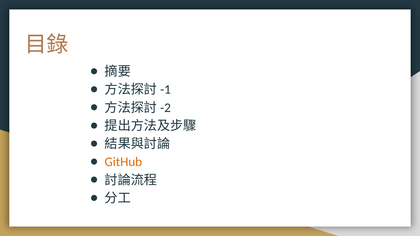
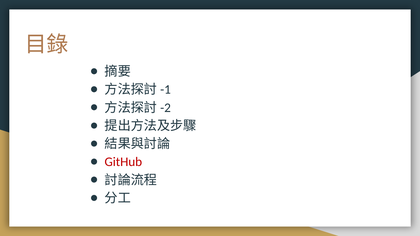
GitHub colour: orange -> red (123, 162)
